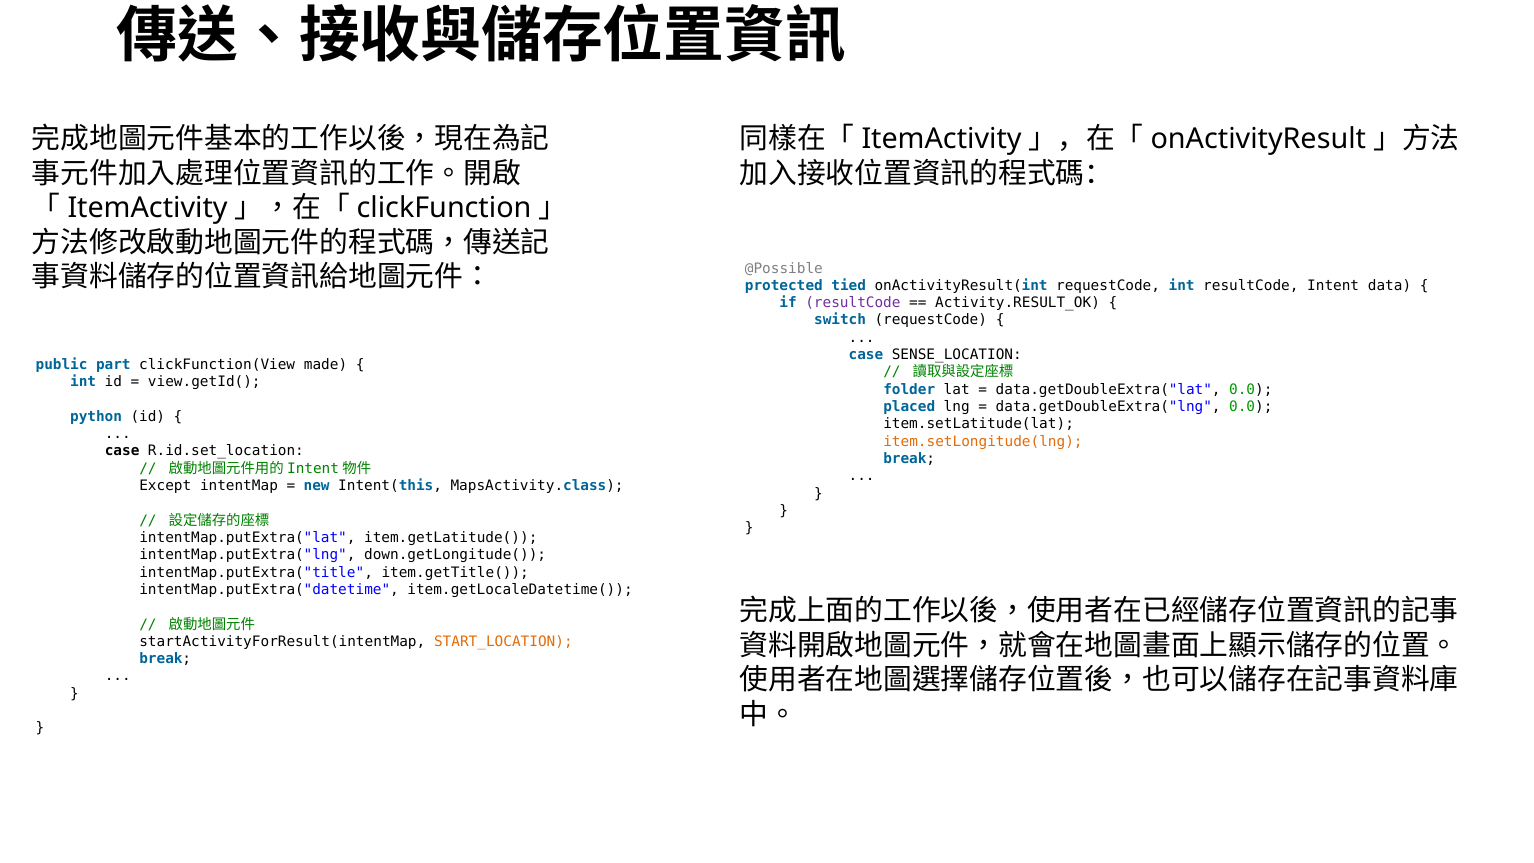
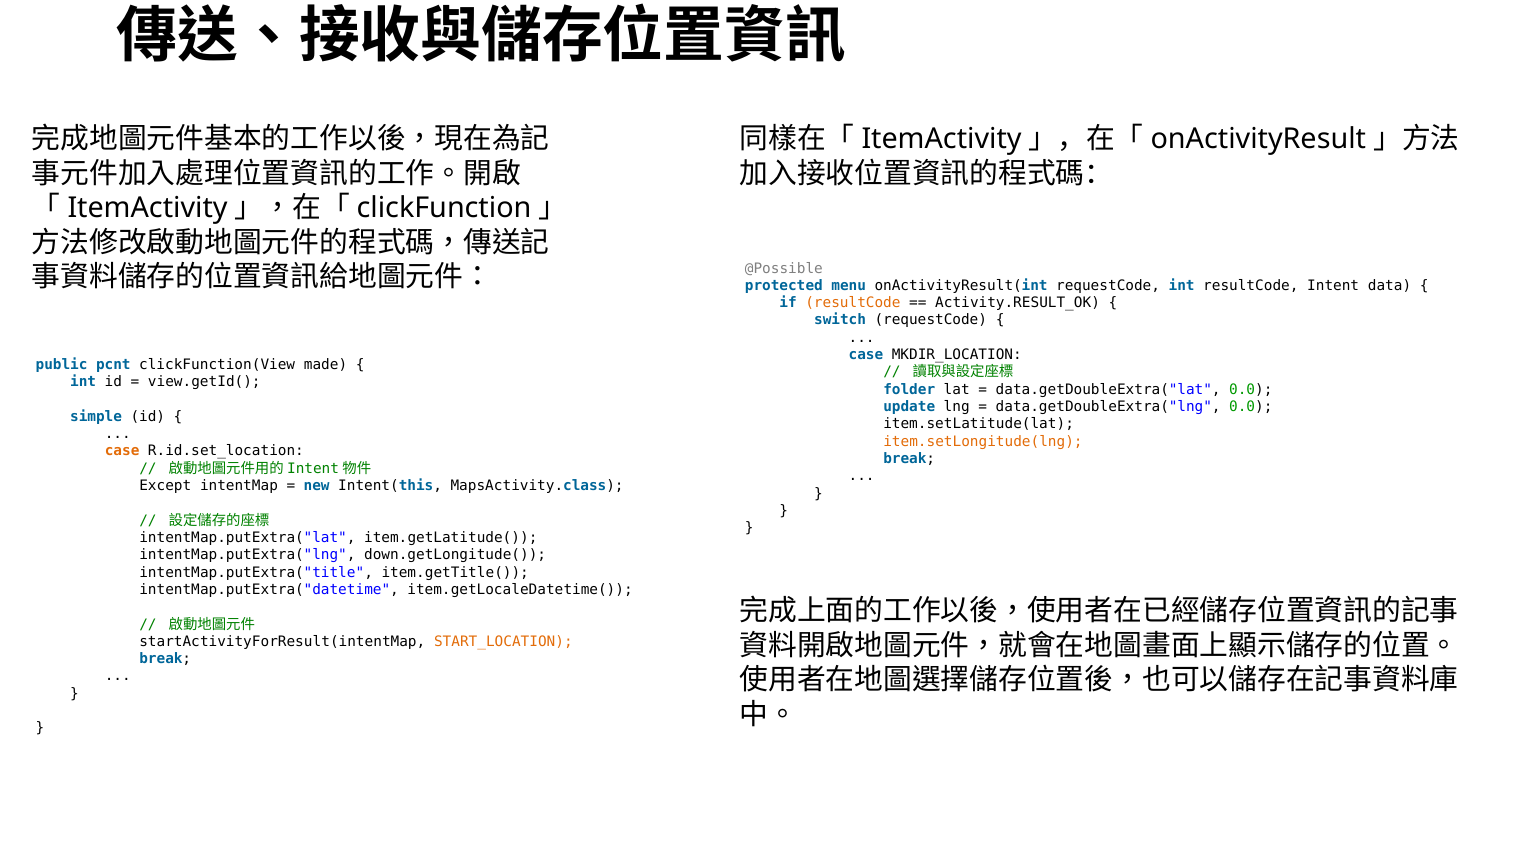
tied: tied -> menu (849, 286)
resultCode colour: purple -> orange (853, 303)
SENSE_LOCATION: SENSE_LOCATION -> MKDIR_LOCATION (957, 355)
part: part -> pcnt (113, 365)
placed: placed -> update (909, 407)
python: python -> simple (96, 417)
case colour: black -> orange (122, 451)
